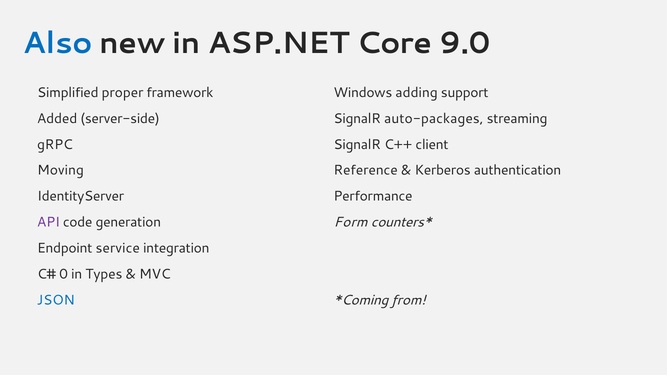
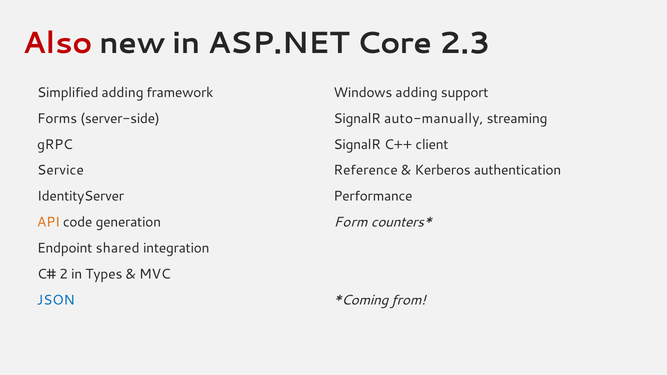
Also colour: blue -> red (58, 43)
9.0: 9.0 -> 2.3 (465, 43)
Simplified proper: proper -> adding (123, 93)
Added: Added -> Forms (57, 119)
auto-packages: auto-packages -> auto-manually (434, 119)
Moving: Moving -> Service (60, 170)
API colour: purple -> orange (48, 222)
service: service -> shared (118, 248)
0: 0 -> 2 (64, 274)
